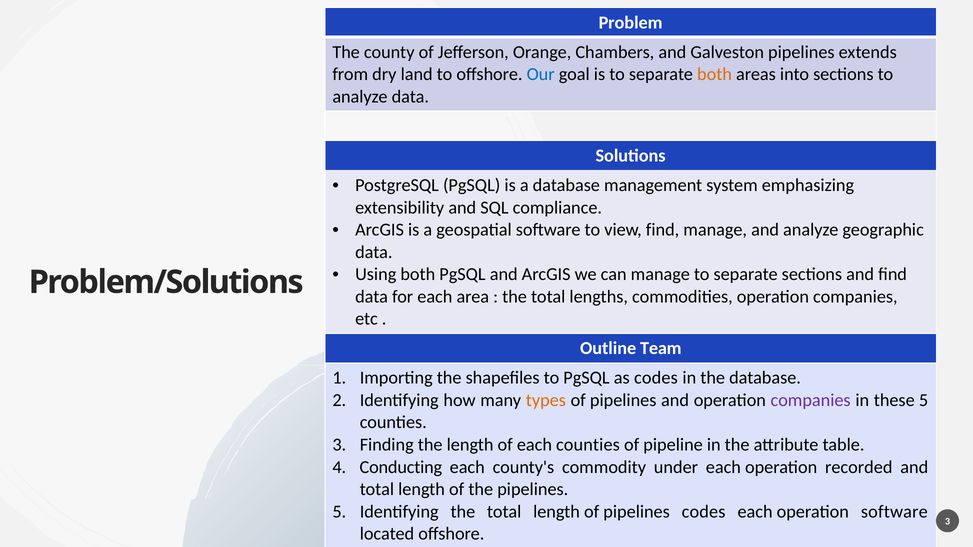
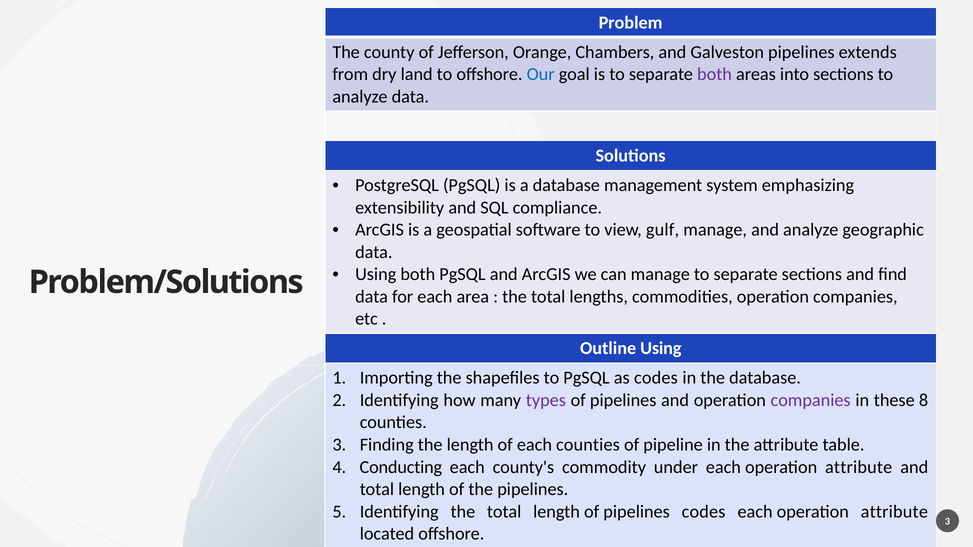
both colour: orange -> purple (715, 74)
view find: find -> gulf (662, 230)
Outline Team: Team -> Using (661, 349)
types colour: orange -> purple (546, 400)
these 5: 5 -> 8 (924, 400)
under each operation recorded: recorded -> attribute (859, 467)
software: software -> attribute (894, 512)
